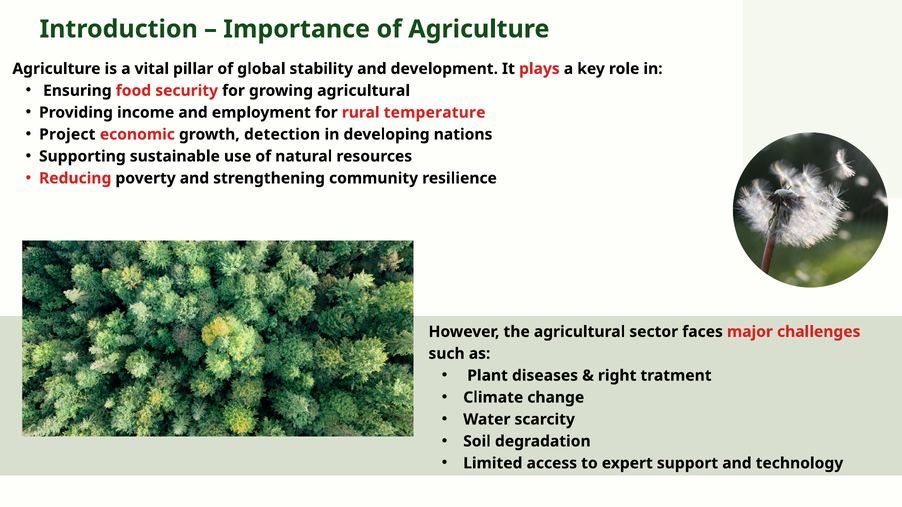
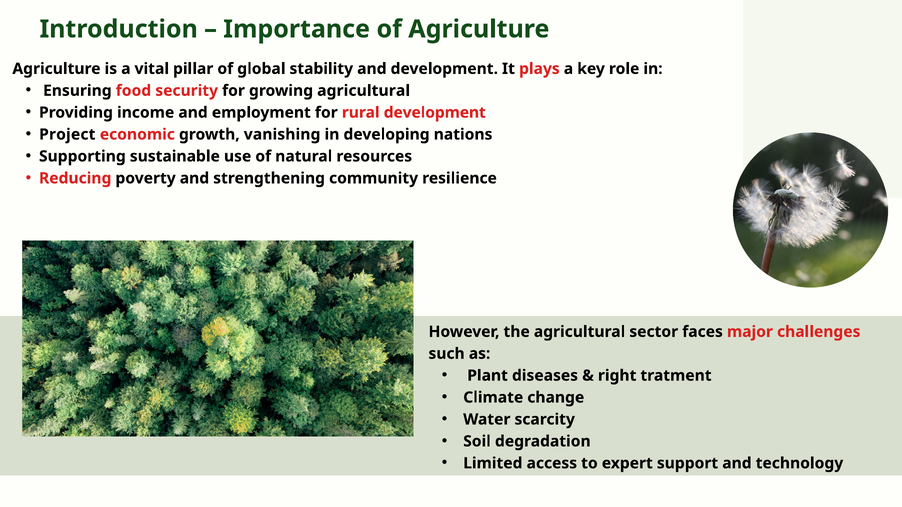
rural temperature: temperature -> development (435, 113)
detection: detection -> vanishing (282, 135)
